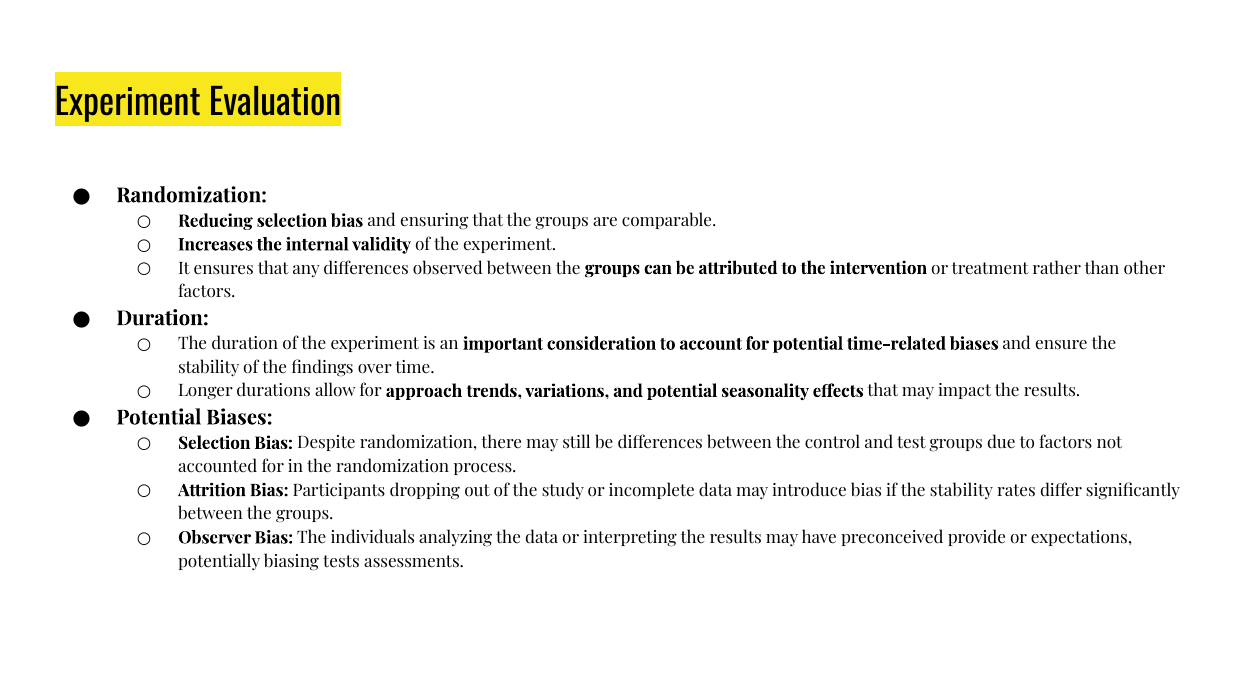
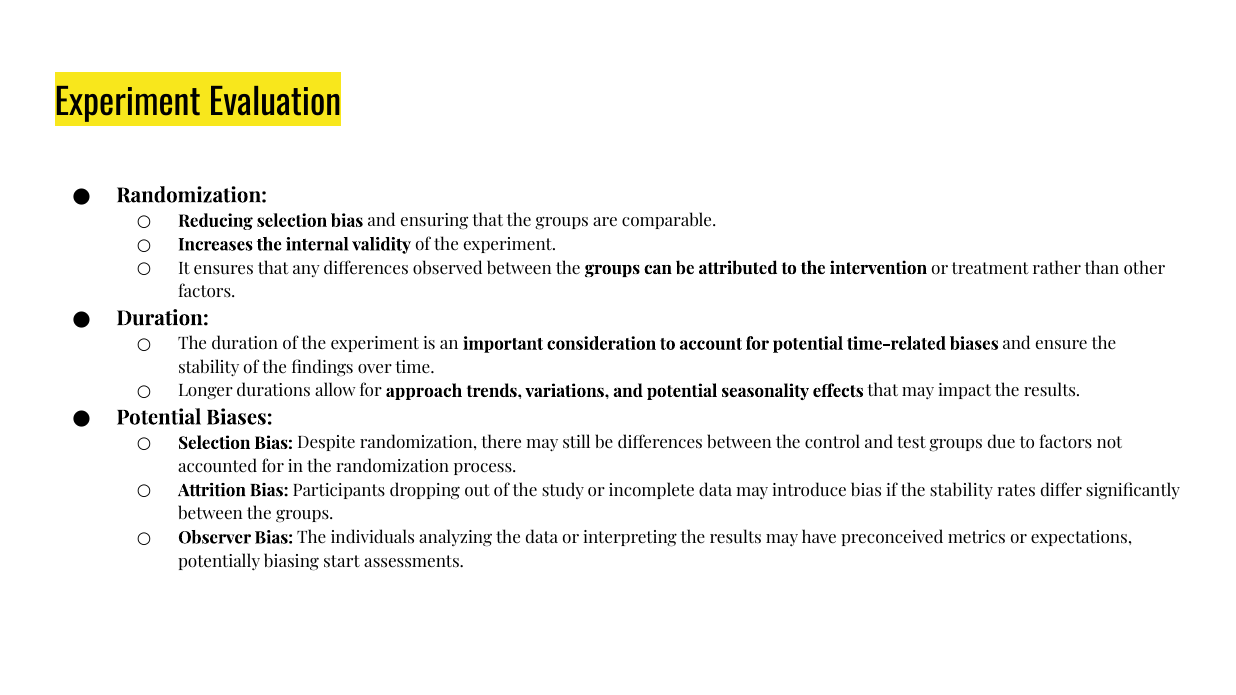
provide: provide -> metrics (977, 538)
tests: tests -> start (341, 562)
